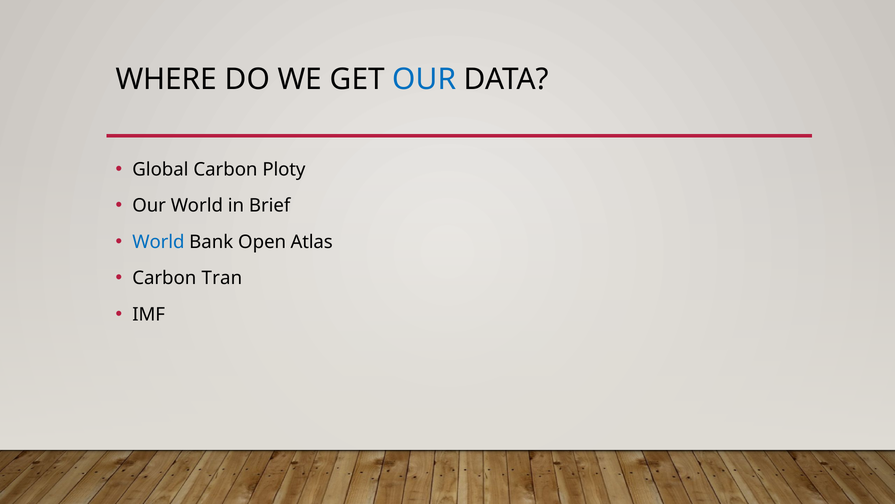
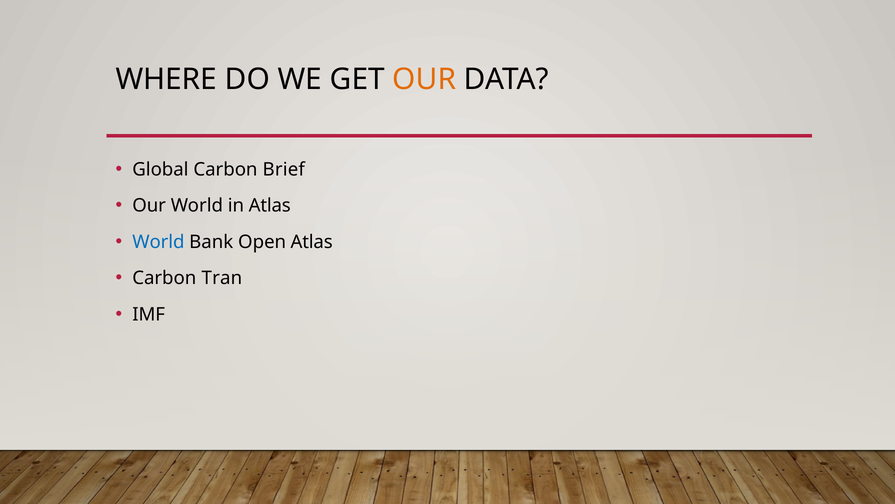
OUR colour: blue -> orange (424, 79)
Ploty: Ploty -> Brief (284, 169)
in Brief: Brief -> Atlas (270, 206)
